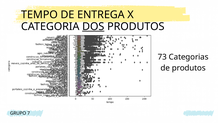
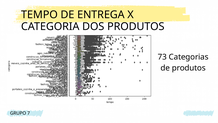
DOS underline: present -> none (93, 26)
